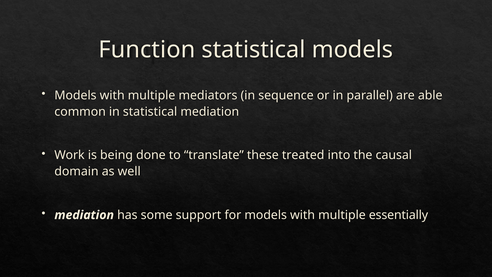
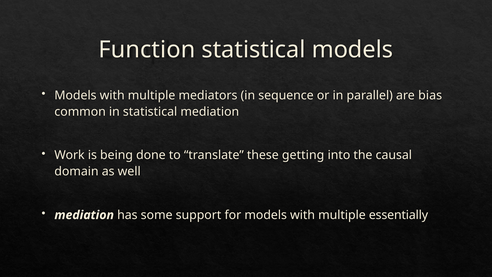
able: able -> bias (430, 95)
treated: treated -> getting (303, 155)
